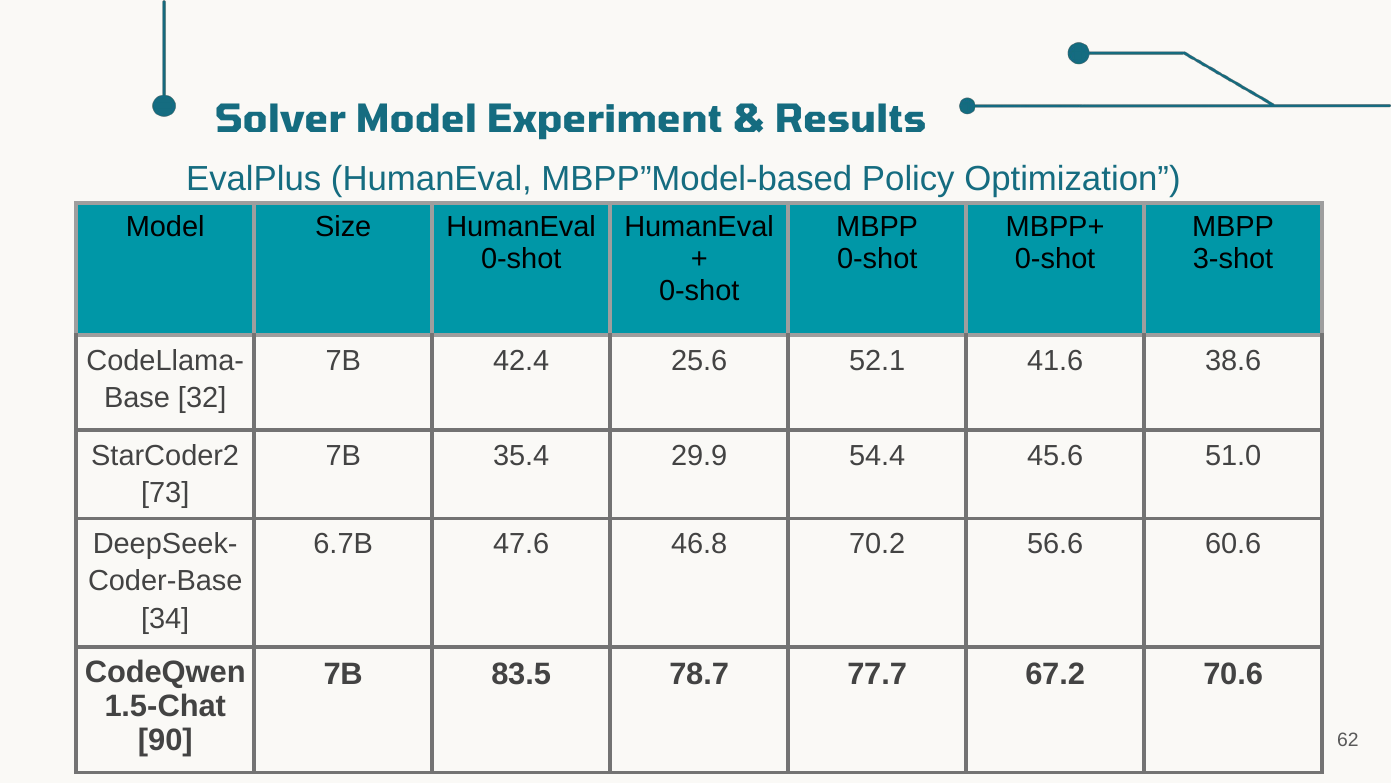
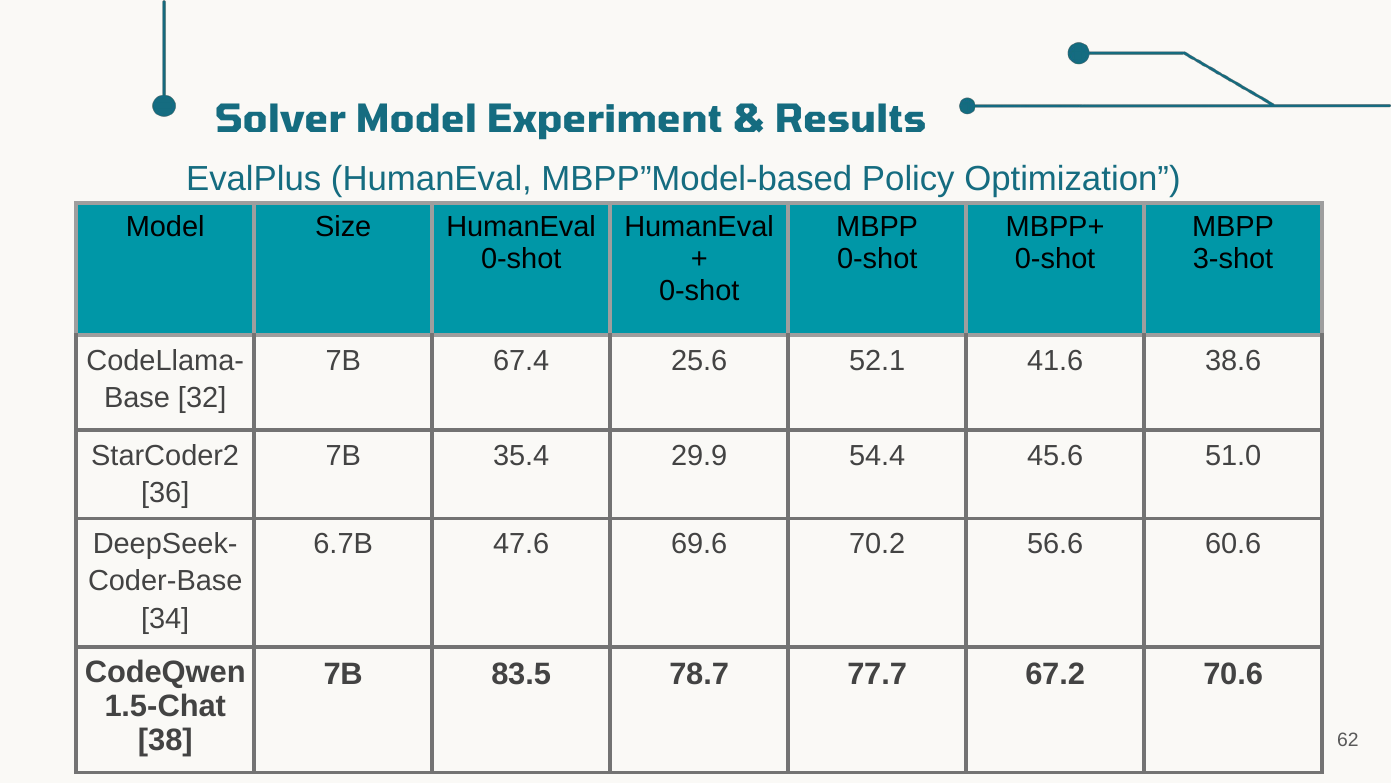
42.4: 42.4 -> 67.4 (521, 361)
73: 73 -> 36 (165, 492)
46.8: 46.8 -> 69.6 (699, 544)
90: 90 -> 38 (165, 740)
